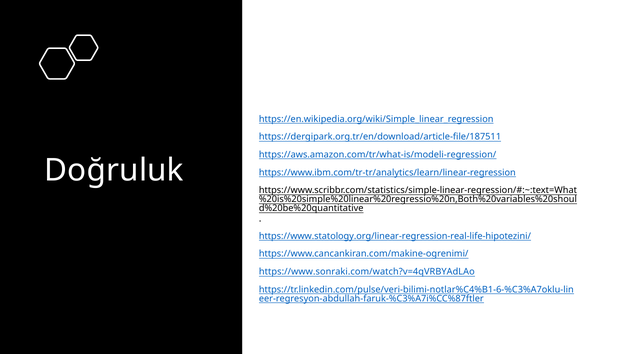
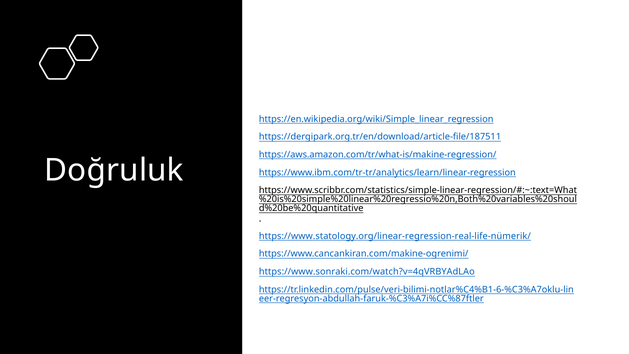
https://aws.amazon.com/tr/what-is/modeli-regression/: https://aws.amazon.com/tr/what-is/modeli-regression/ -> https://aws.amazon.com/tr/what-is/makine-regression/ (378, 155)
https://www.statology.org/linear-regression-real-life-hipotezini/: https://www.statology.org/linear-regression-real-life-hipotezini/ -> https://www.statology.org/linear-regression-real-life-nümerik/ (395, 236)
